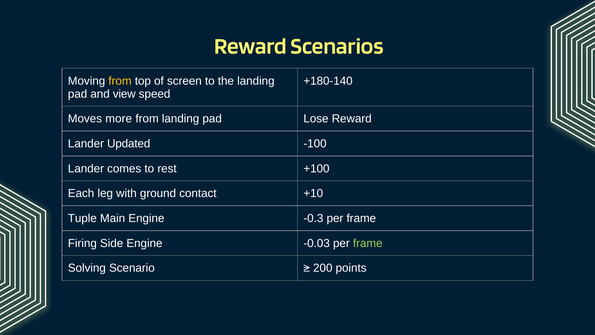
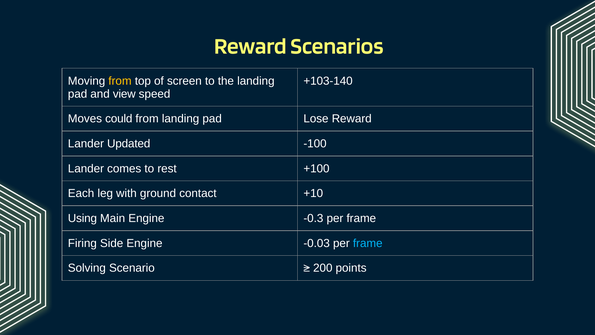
+180-140: +180-140 -> +103-140 (328, 81)
more: more -> could (119, 119)
Tuple: Tuple -> Using (82, 218)
frame colour: light green -> light blue (368, 243)
